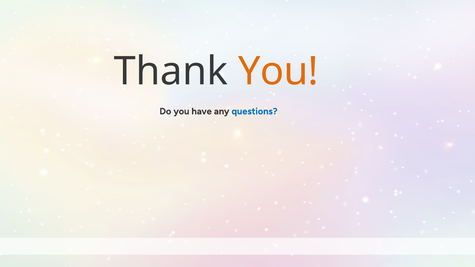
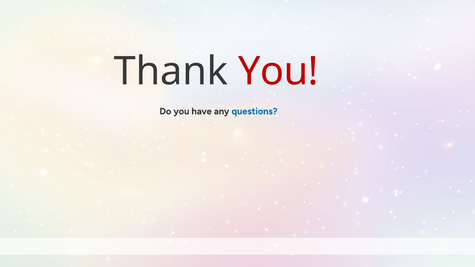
You colour: orange -> red (278, 72)
